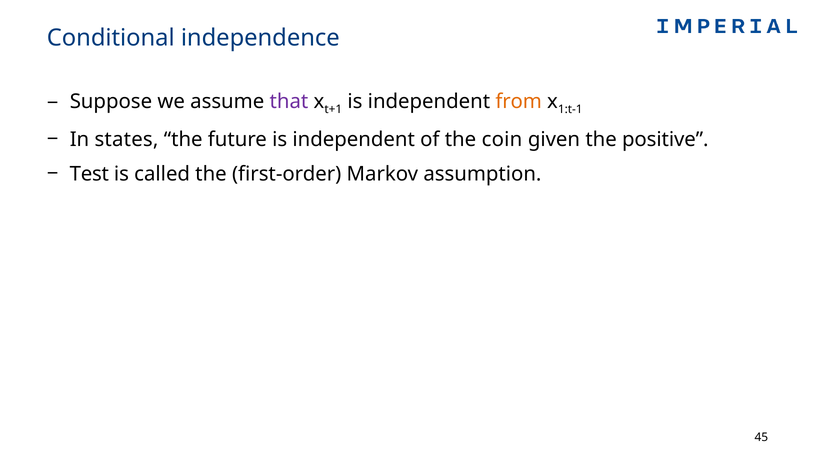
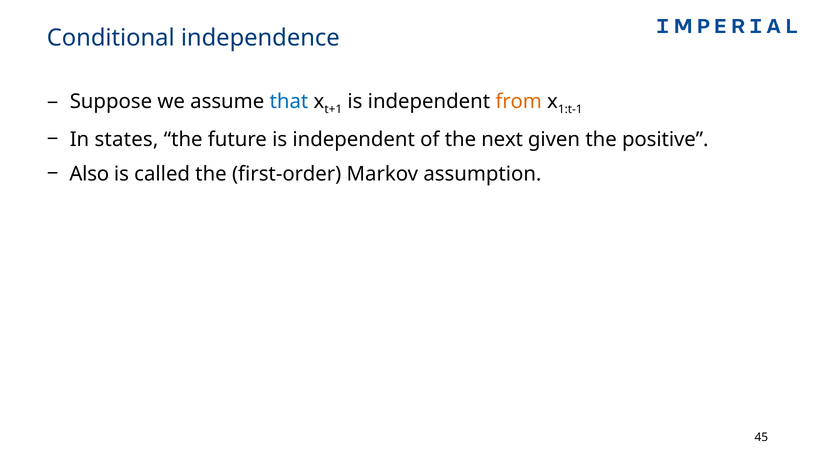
that colour: purple -> blue (289, 101)
coin: coin -> next (502, 139)
Test: Test -> Also (89, 174)
